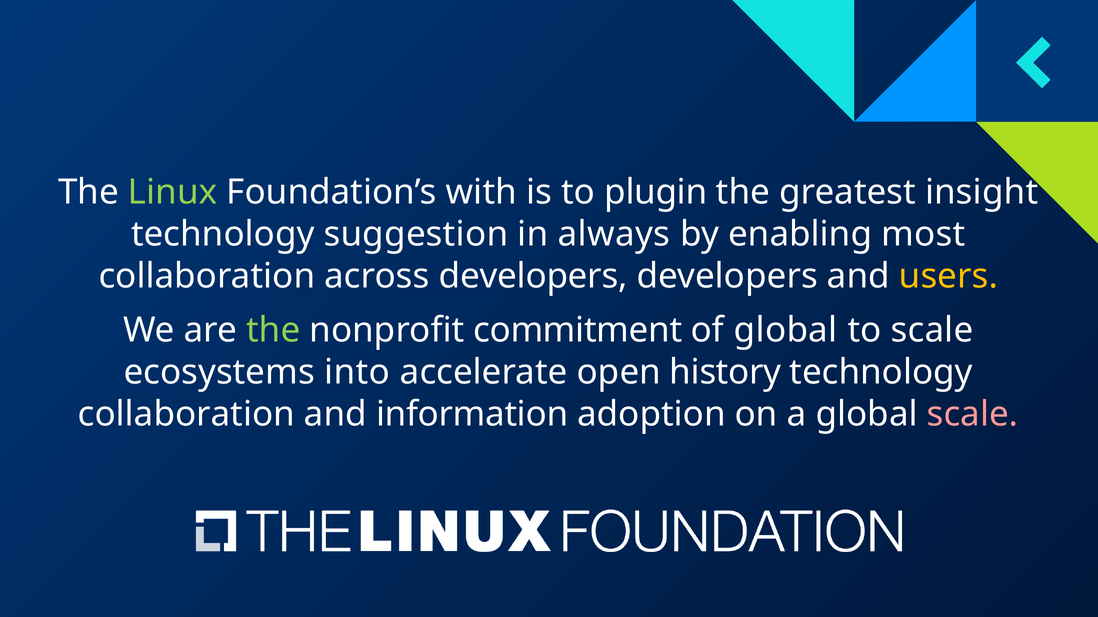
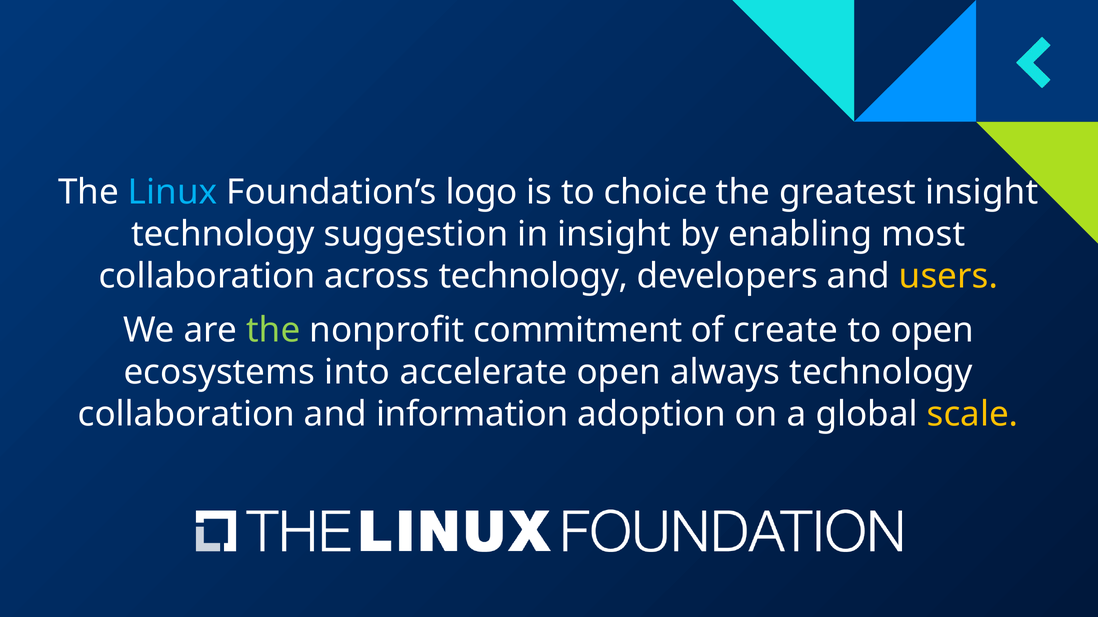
Linux colour: light green -> light blue (173, 192)
with: with -> logo (482, 192)
plugin: plugin -> choice (656, 192)
in always: always -> insight (614, 234)
across developers: developers -> technology (533, 276)
of global: global -> create (786, 331)
to scale: scale -> open (932, 331)
history: history -> always (725, 373)
scale colour: pink -> yellow (973, 415)
